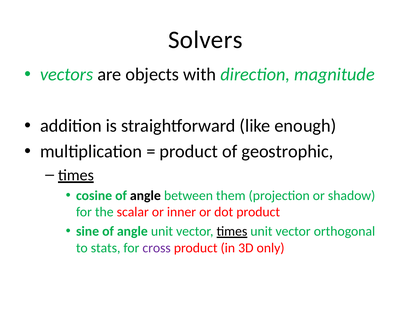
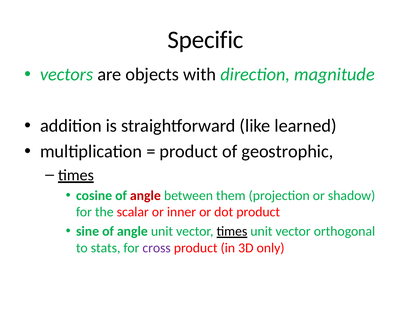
Solvers: Solvers -> Specific (206, 40)
enough: enough -> learned (306, 126)
angle colour: black -> red (145, 195)
